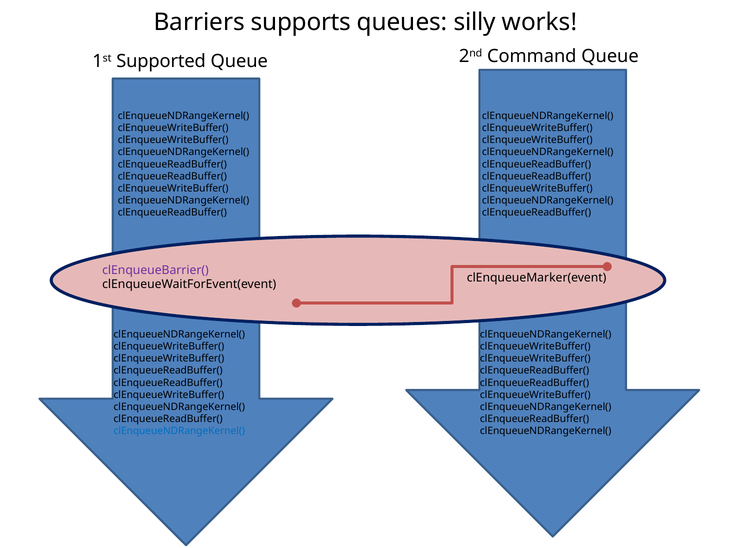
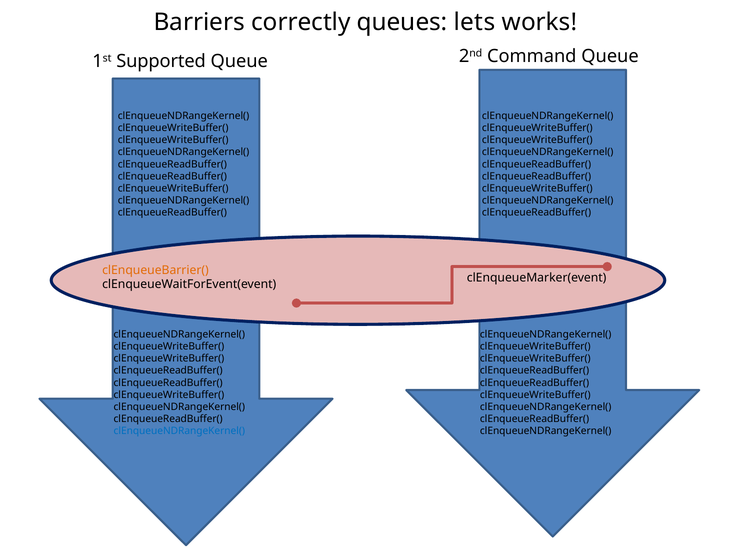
supports: supports -> correctly (301, 22)
silly: silly -> lets (475, 22)
clEnqueueBarrier( colour: purple -> orange (155, 270)
